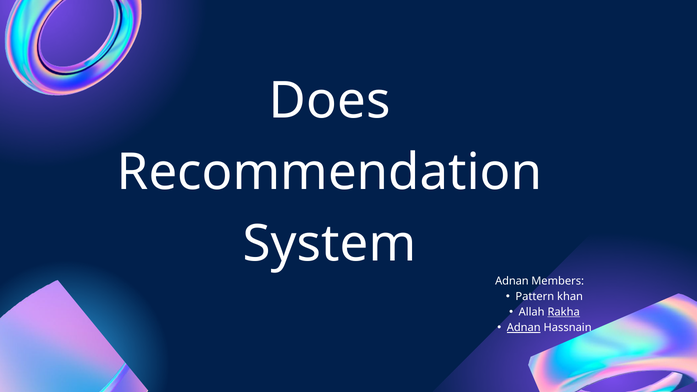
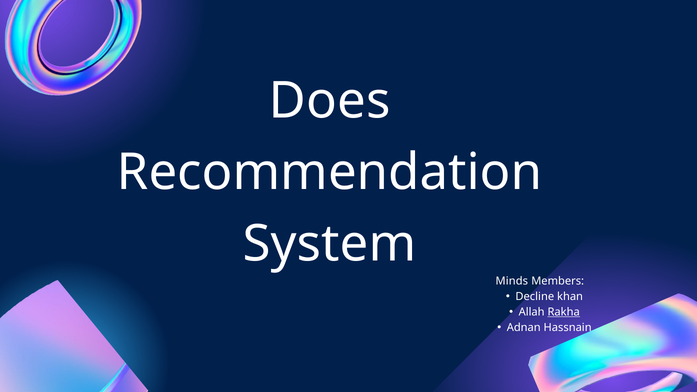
Adnan: Adnan -> Minds (512, 281)
Pattern: Pattern -> Decline (535, 297)
Adnan underline: present -> none (524, 328)
